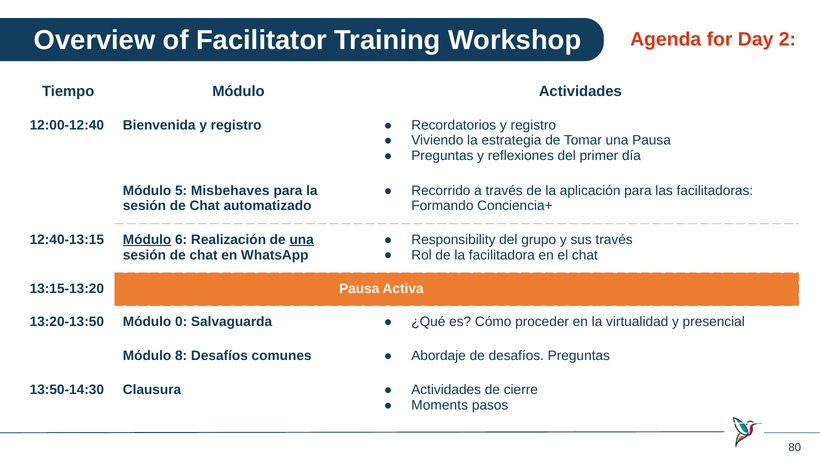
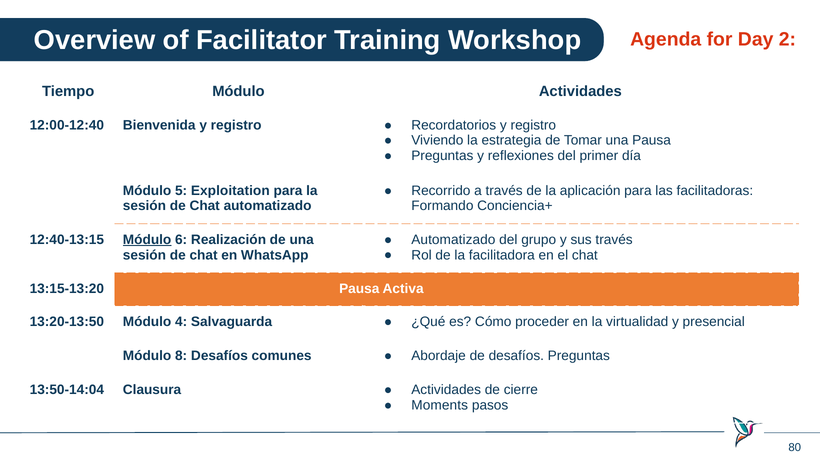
Misbehaves: Misbehaves -> Exploitation (230, 191)
una underline: present -> none (302, 240)
Responsibility: Responsibility -> Automatizado (453, 240)
0: 0 -> 4 (181, 322)
13:50-14:30: 13:50-14:30 -> 13:50-14:04 (67, 390)
